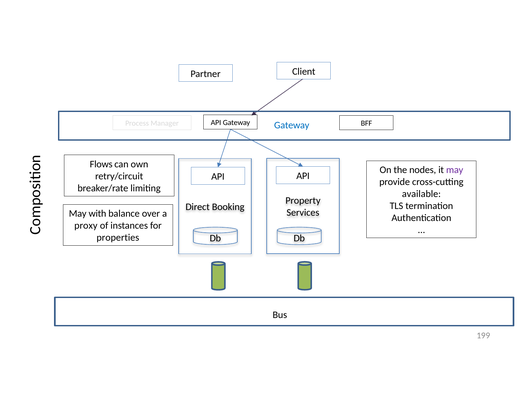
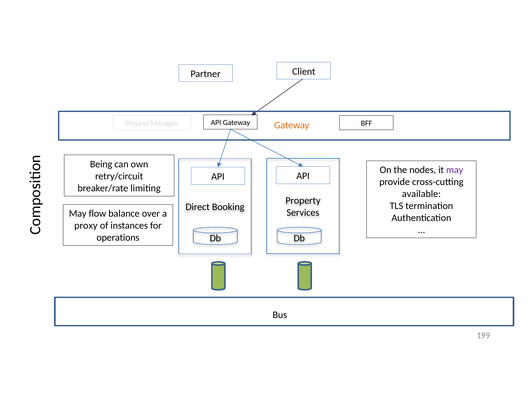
Gateway colour: blue -> orange (292, 125)
Flows: Flows -> Being (101, 164)
with: with -> flow (97, 214)
properties: properties -> operations (118, 238)
